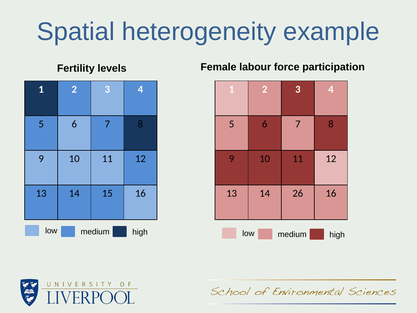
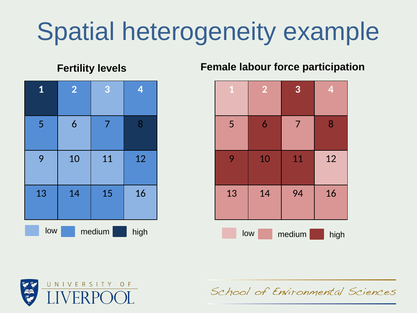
26: 26 -> 94 (298, 193)
